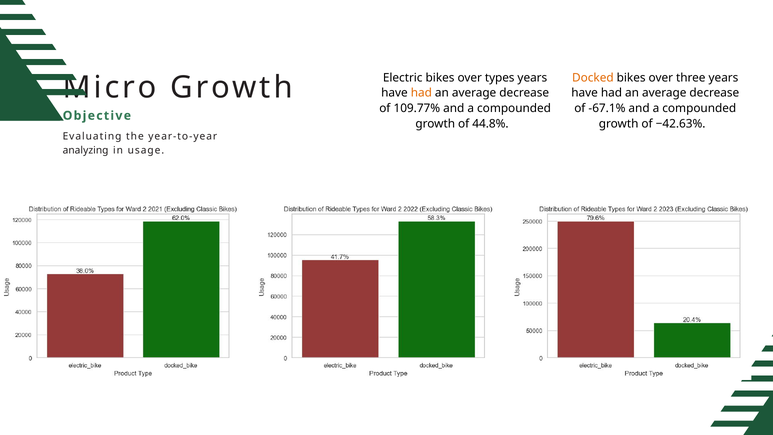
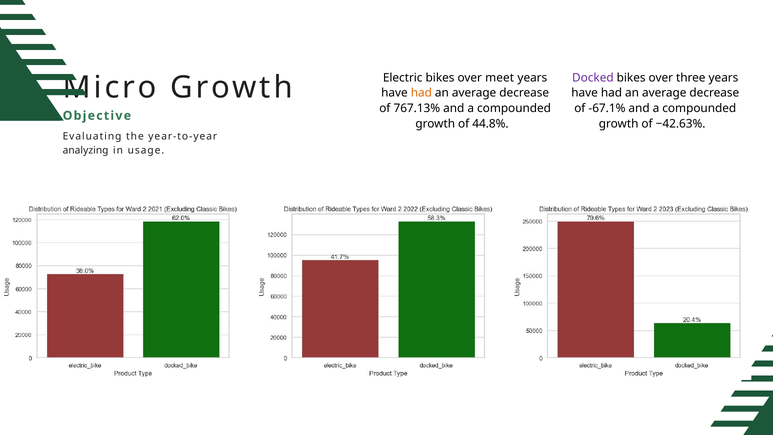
types: types -> meet (500, 78)
Docked colour: orange -> purple (593, 78)
109.77%: 109.77% -> 767.13% (417, 108)
